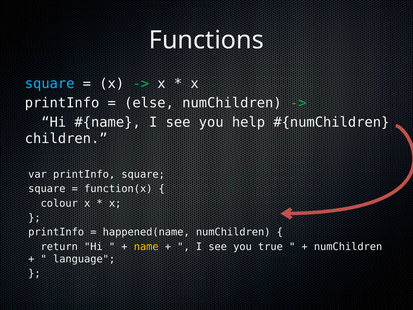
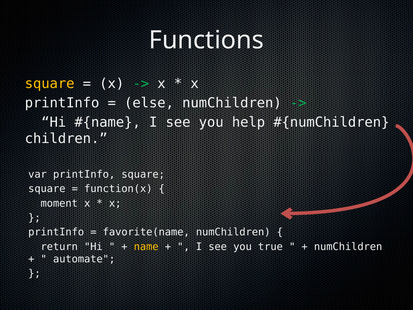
square colour: light blue -> yellow (50, 84)
colour: colour -> moment (59, 203)
happened(name: happened(name -> favorite(name (146, 232)
language: language -> automate (84, 259)
